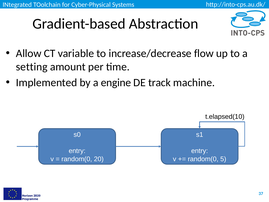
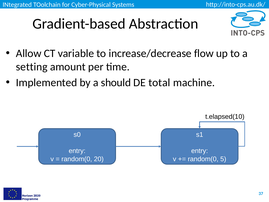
engine: engine -> should (116, 82)
track: track -> total (159, 82)
